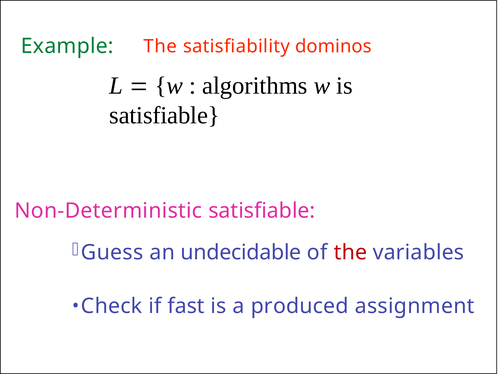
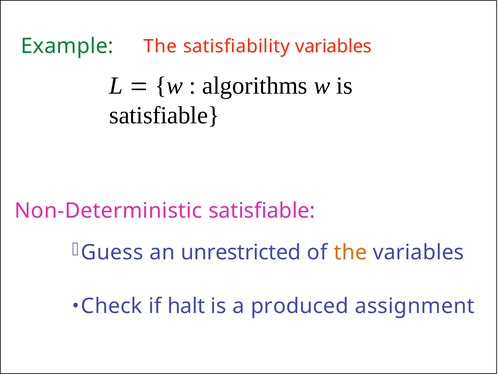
satisfiability dominos: dominos -> variables (333, 46)
undecidable: undecidable -> unrestricted (241, 252)
the colour: red -> orange (350, 252)
fast: fast -> halt (186, 306)
